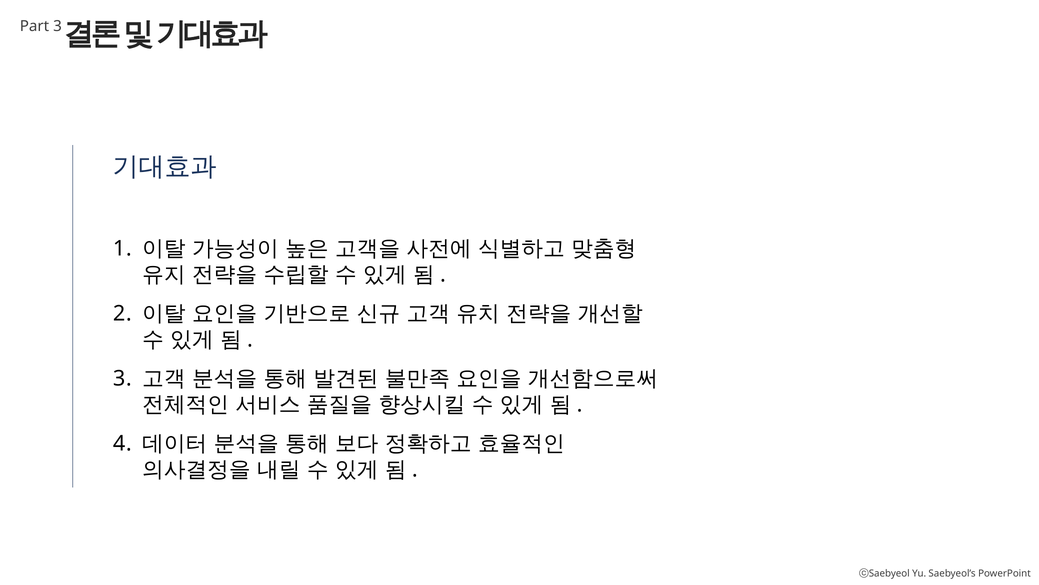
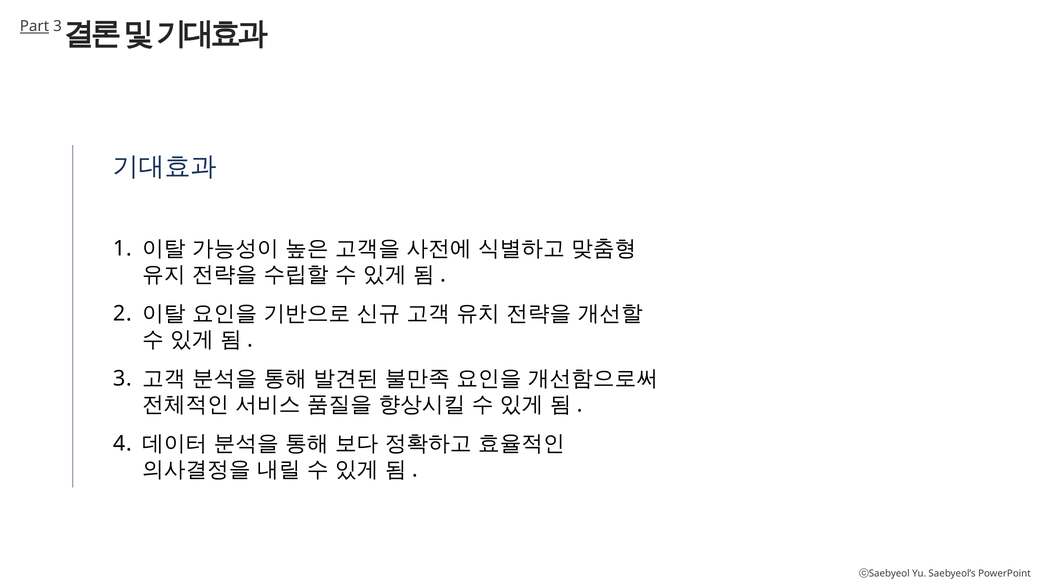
Part underline: none -> present (34, 26)
